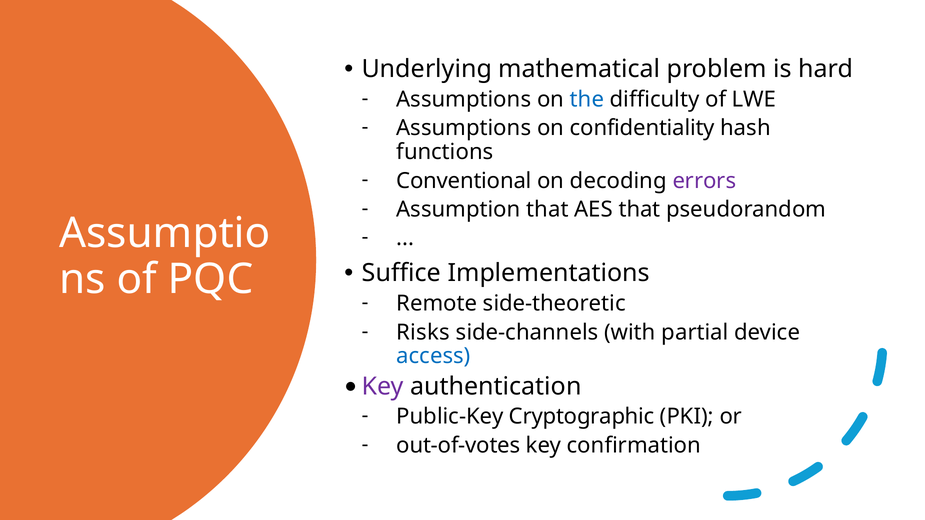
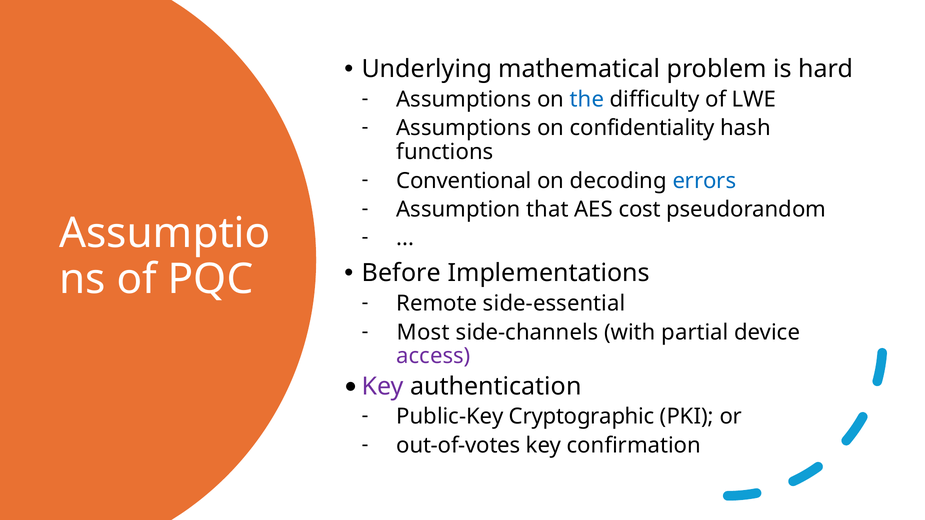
errors colour: purple -> blue (704, 181)
AES that: that -> cost (640, 210)
Suffice: Suffice -> Before (401, 273)
side-theoretic: side-theoretic -> side-essential (554, 304)
Risks: Risks -> Most (423, 332)
access colour: blue -> purple (433, 356)
